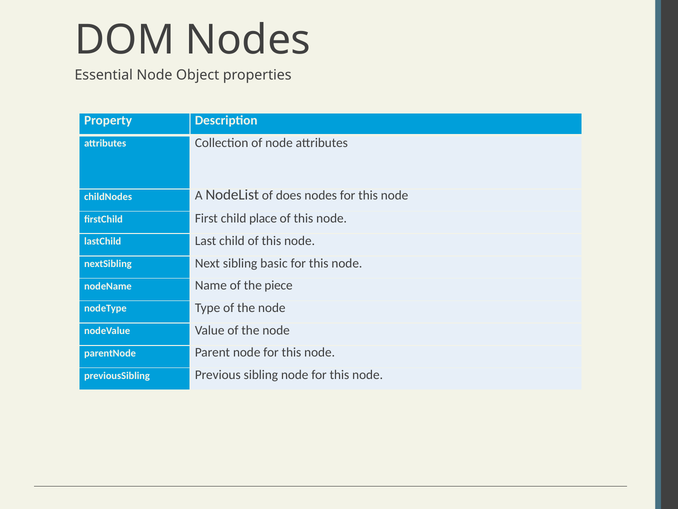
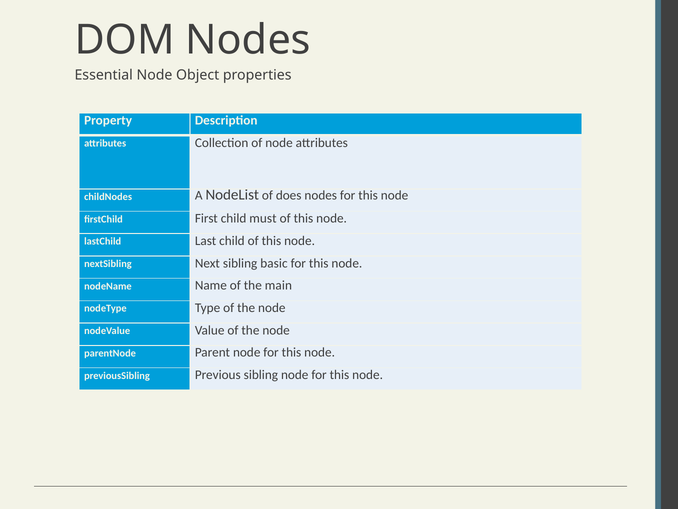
place: place -> must (263, 218)
piece: piece -> main (278, 285)
